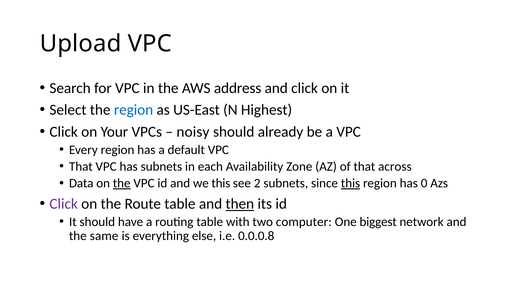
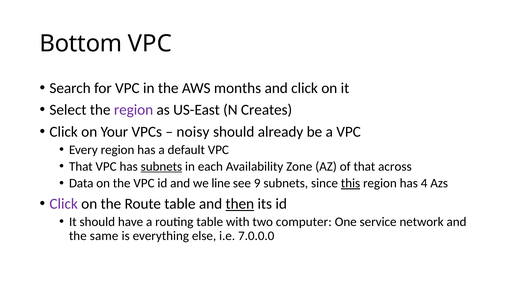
Upload: Upload -> Bottom (81, 44)
address: address -> months (238, 88)
region colour: blue -> purple (134, 110)
Highest: Highest -> Creates (267, 110)
subnets underline: none -> present (161, 167)
the underline: present -> none (122, 183)
we this: this -> line (221, 183)
2: 2 -> 9 (257, 183)
0: 0 -> 4 (424, 183)
biggest: biggest -> service (378, 222)
0.0.0.8: 0.0.0.8 -> 7.0.0.0 (256, 236)
